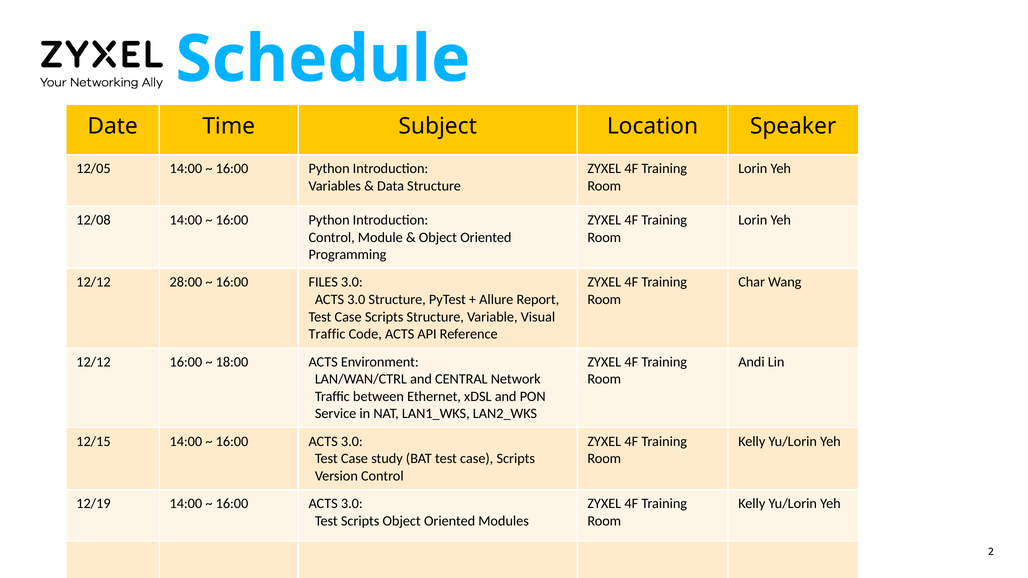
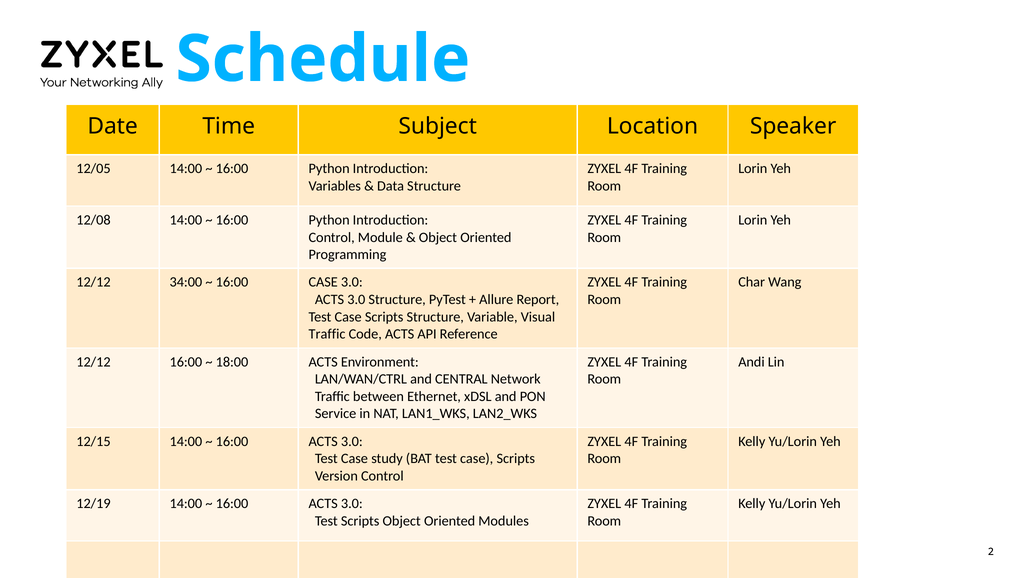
28:00: 28:00 -> 34:00 (186, 282)
16:00 FILES: FILES -> CASE (323, 282)
